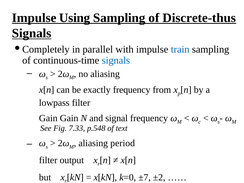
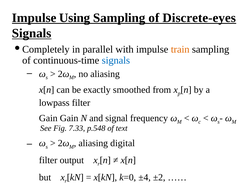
Discrete-thus: Discrete-thus -> Discrete-eyes (199, 18)
train colour: blue -> orange (180, 49)
exactly frequency: frequency -> smoothed (132, 90)
period: period -> digital (123, 143)
±7: ±7 -> ±4 (145, 177)
